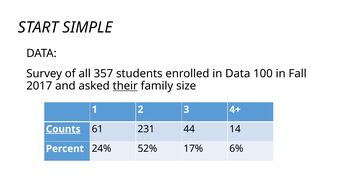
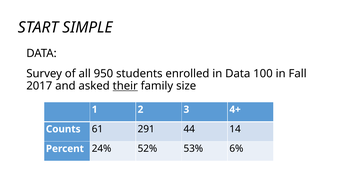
357: 357 -> 950 (103, 73)
Counts underline: present -> none (63, 129)
231: 231 -> 291 (146, 129)
17%: 17% -> 53% (193, 148)
